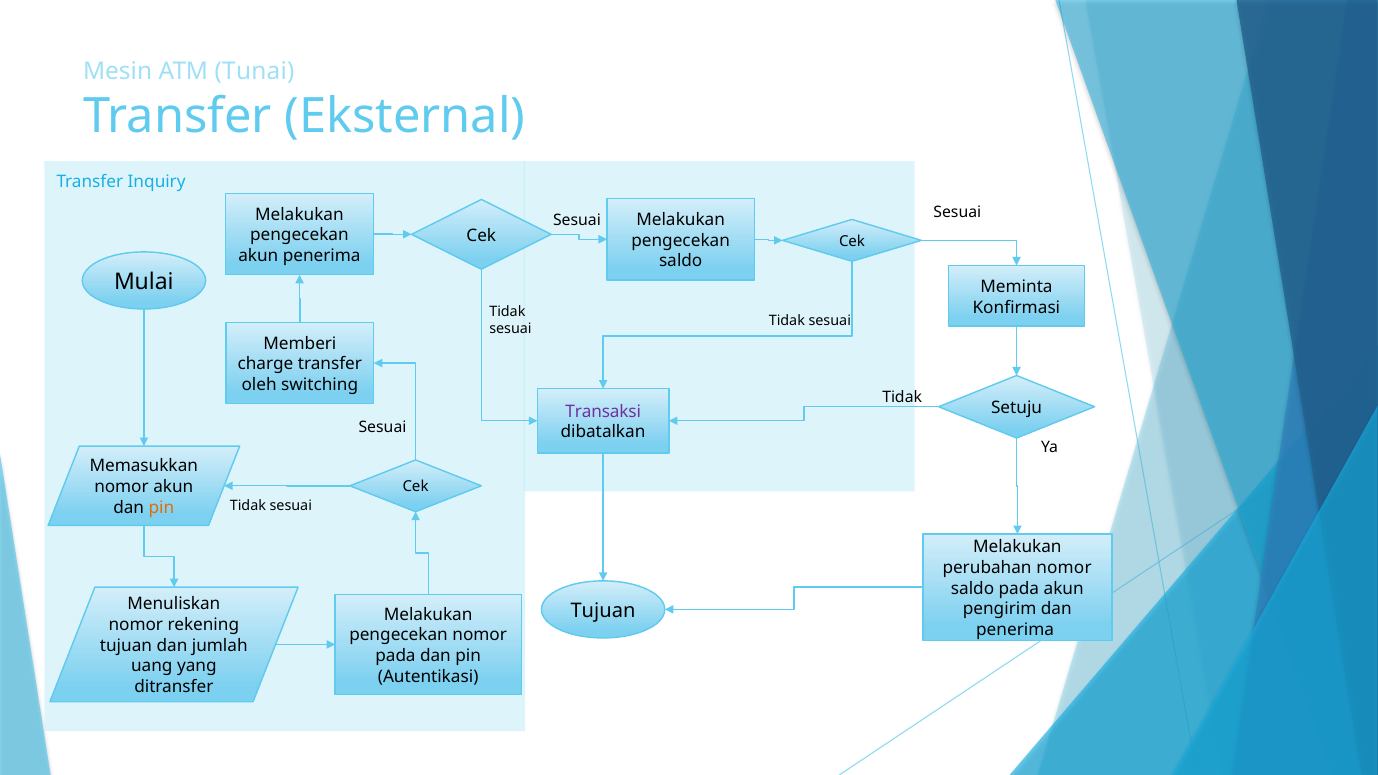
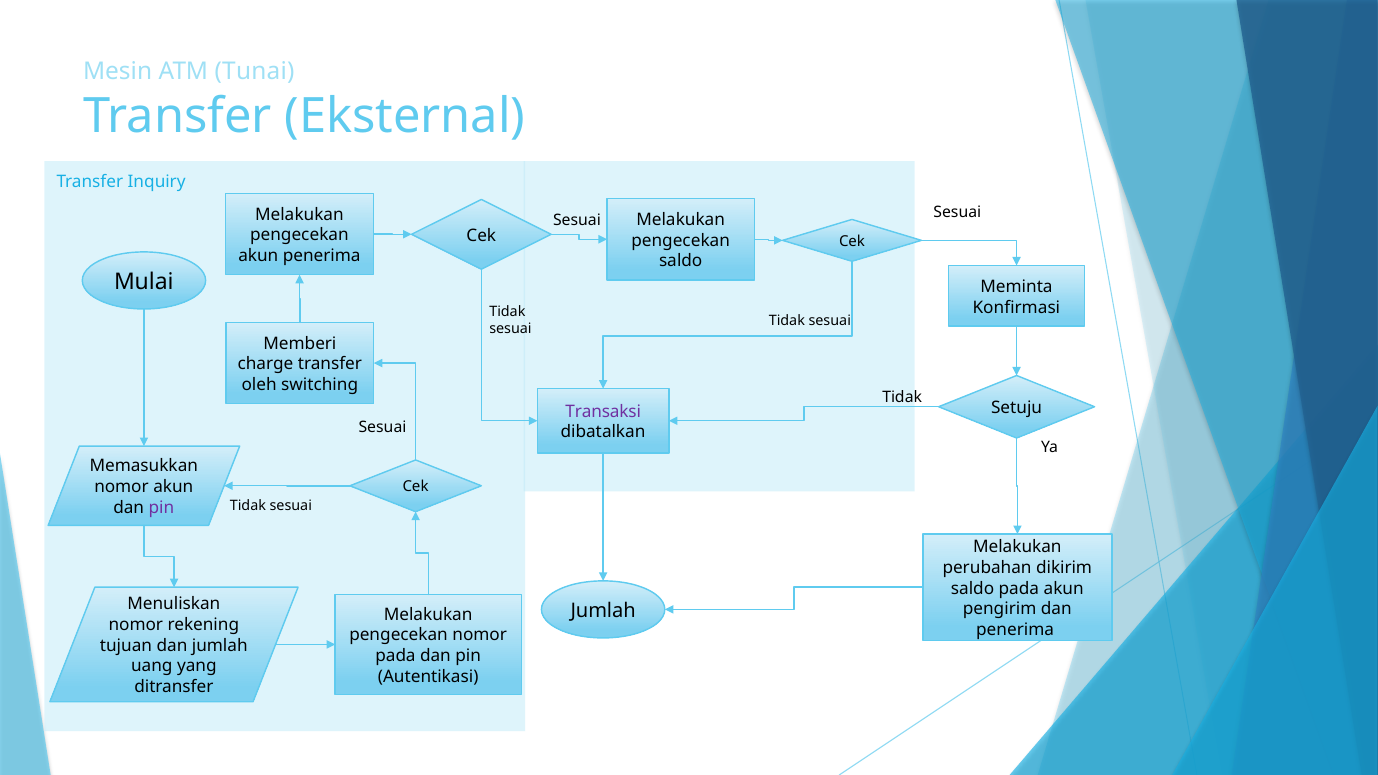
pin colour: orange -> purple (161, 508)
perubahan nomor: nomor -> dikirim (1064, 568)
Tujuan: Tujuan -> Jumlah (603, 611)
